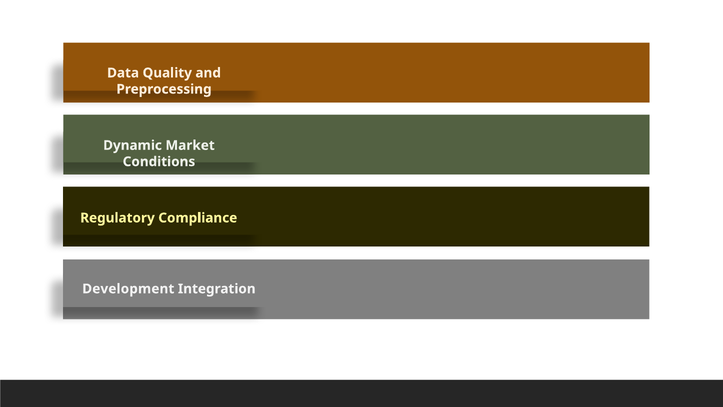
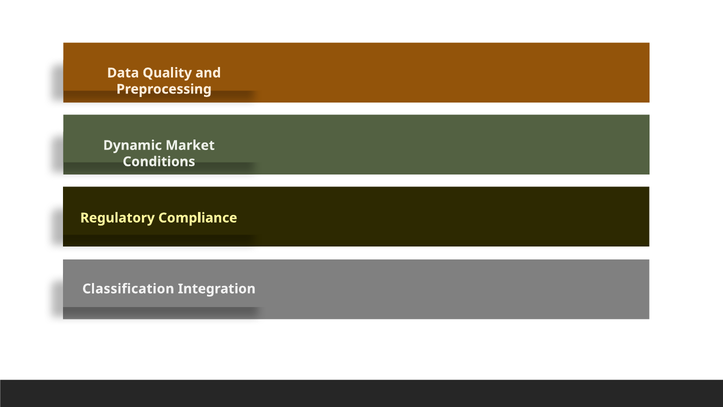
Development: Development -> Classification (128, 289)
